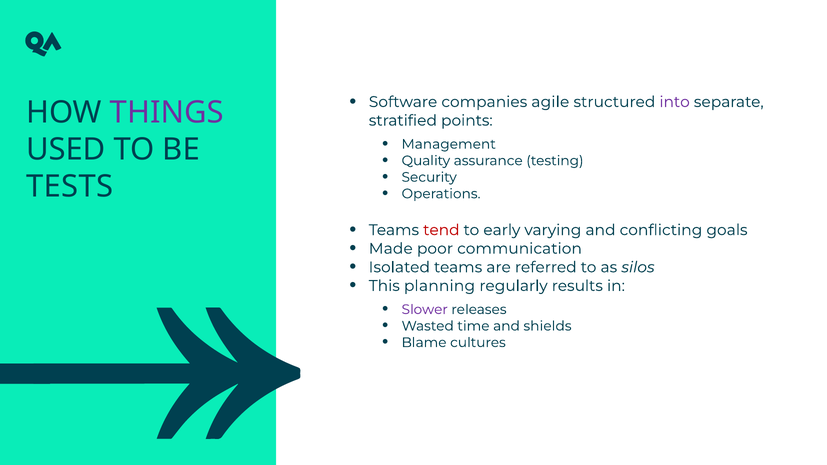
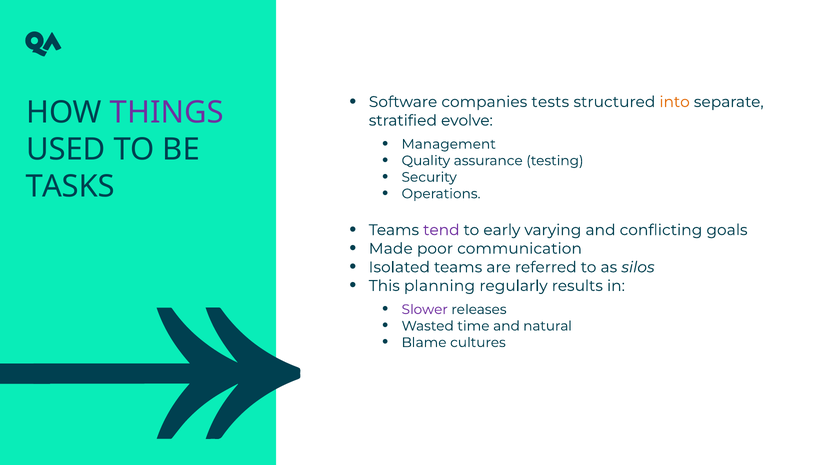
agile: agile -> tests (550, 102)
into colour: purple -> orange (675, 102)
points: points -> evolve (467, 121)
TESTS: TESTS -> TASKS (70, 187)
tend colour: red -> purple (441, 230)
shields: shields -> natural (548, 326)
